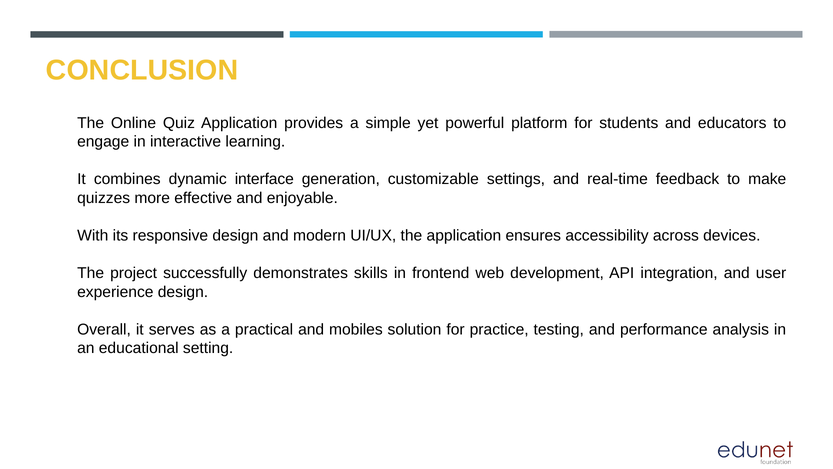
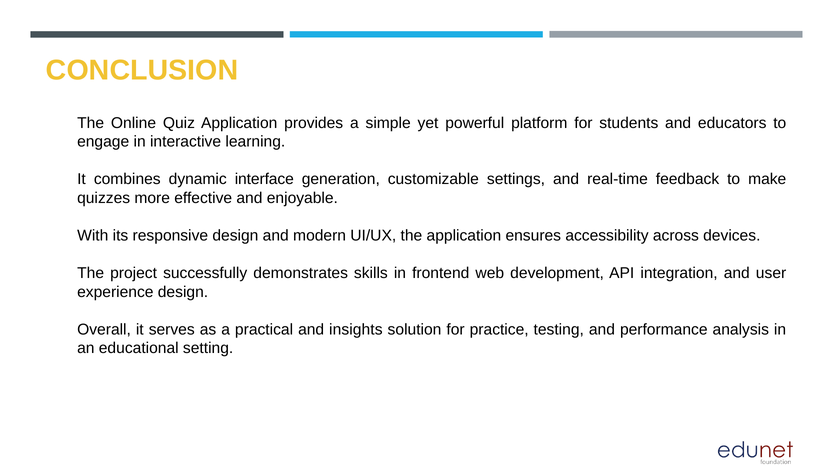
mobiles: mobiles -> insights (356, 329)
